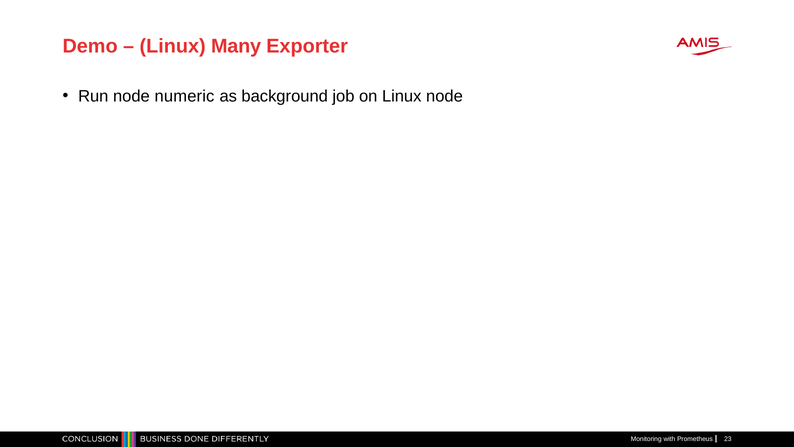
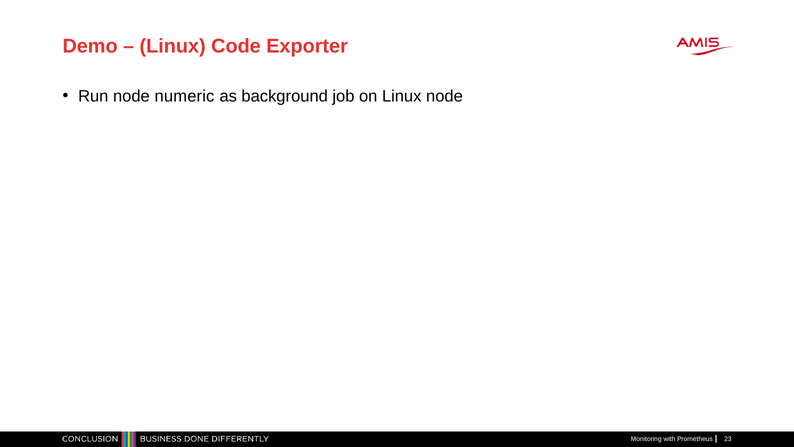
Many: Many -> Code (236, 46)
